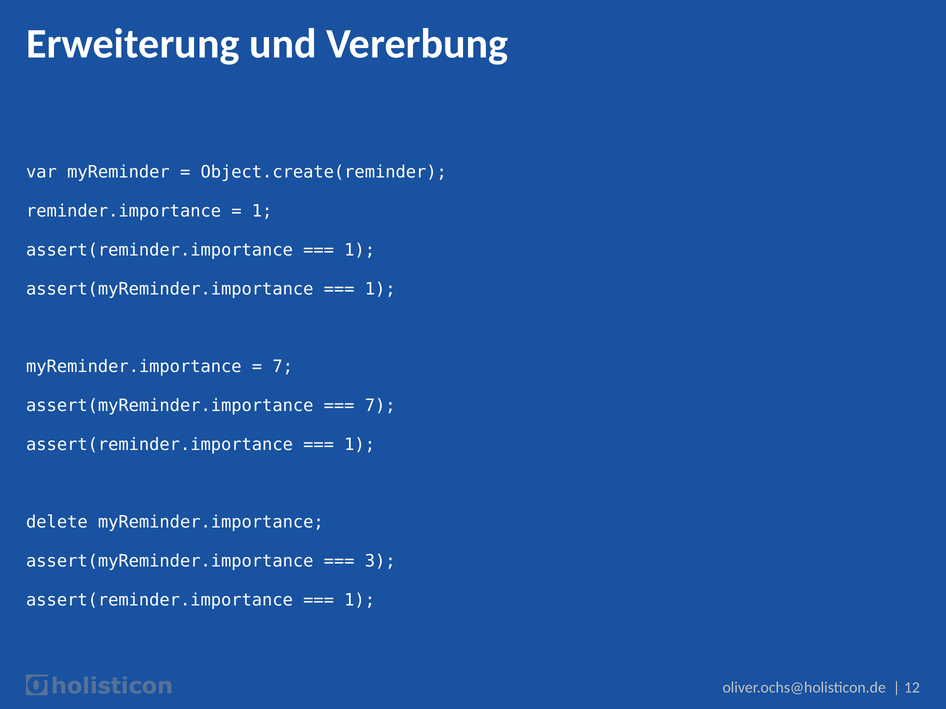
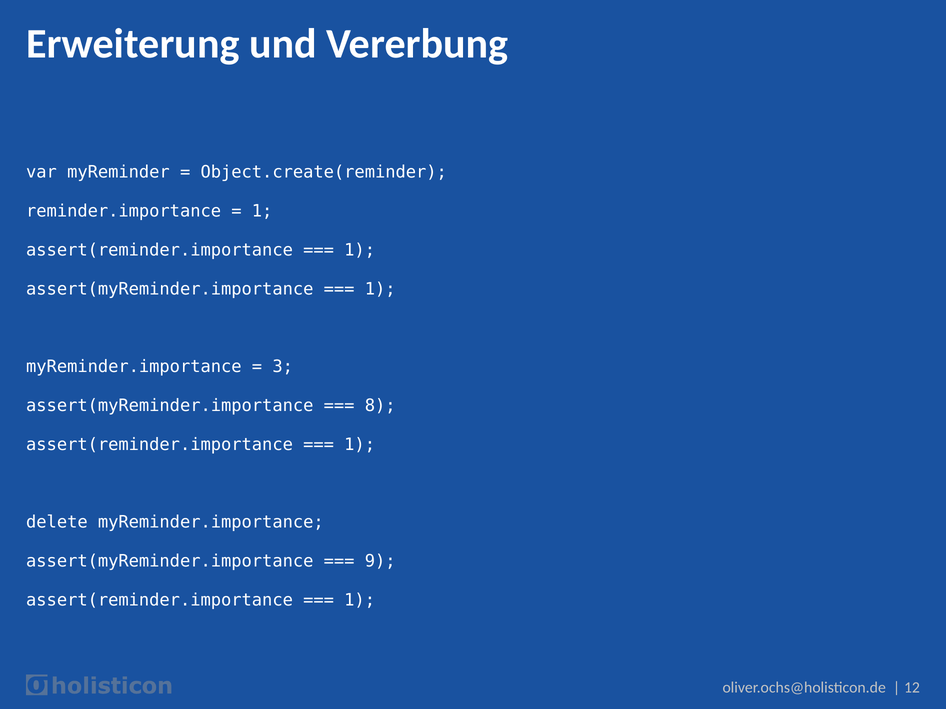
7: 7 -> 3 (283, 367)
7: 7 -> 8 (380, 406)
3: 3 -> 9 (380, 562)
